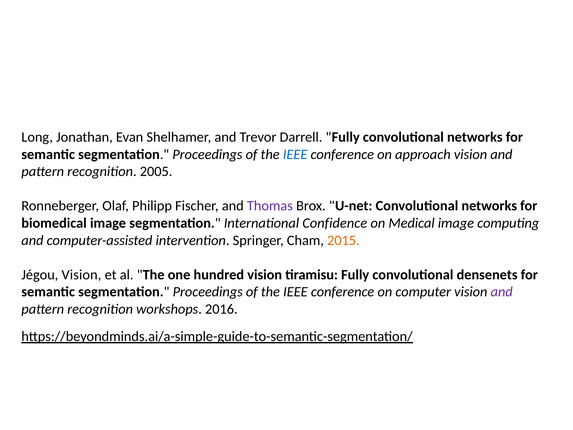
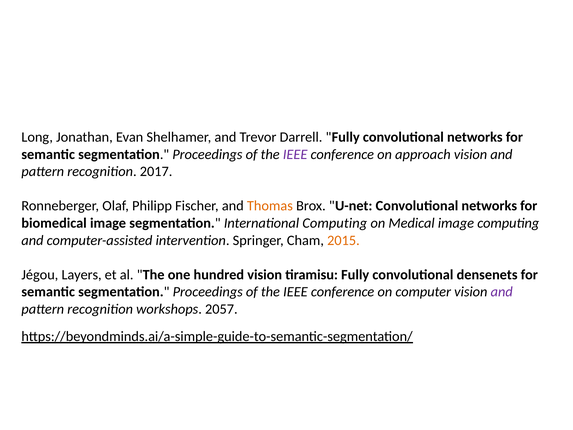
IEEE colour: blue -> purple (295, 154)
2005: 2005 -> 2017 (156, 171)
Thomas colour: purple -> orange (270, 206)
International Confidence: Confidence -> Computing (335, 223)
Jégou Vision: Vision -> Layers (82, 275)
2016: 2016 -> 2057 (221, 309)
